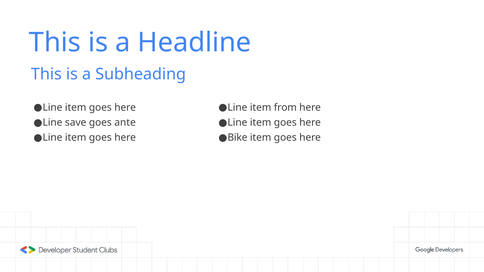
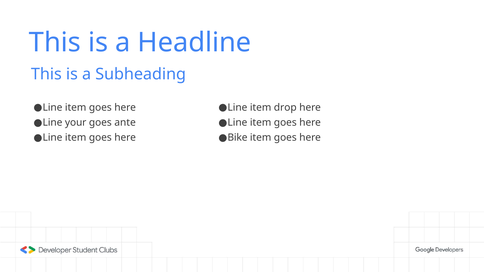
from: from -> drop (285, 108)
save: save -> your (76, 123)
